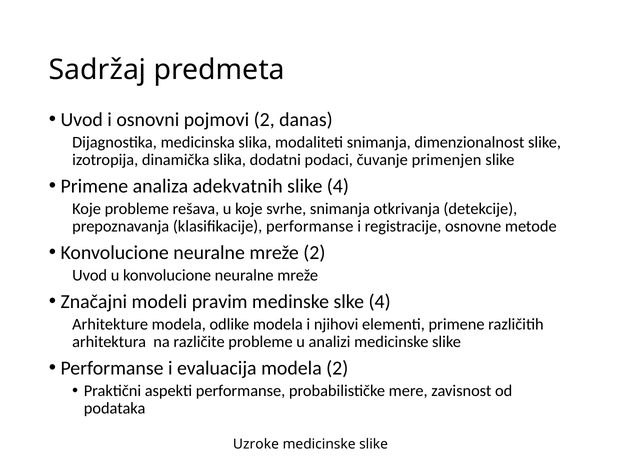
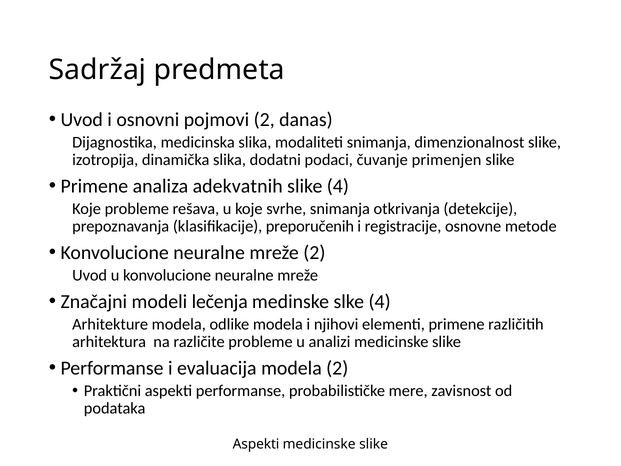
klasifikacije performanse: performanse -> preporučenih (310, 226)
pravim: pravim -> lečenja (220, 301)
Uzroke: Uzroke -> Aspekti (256, 444)
